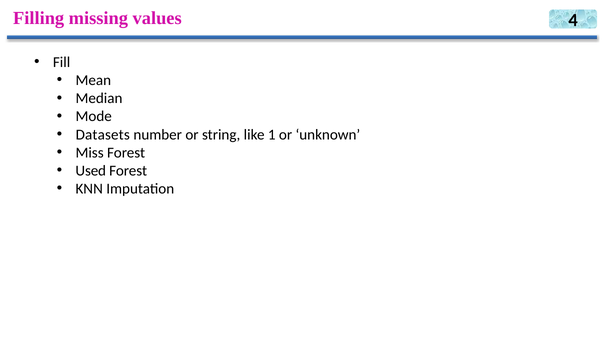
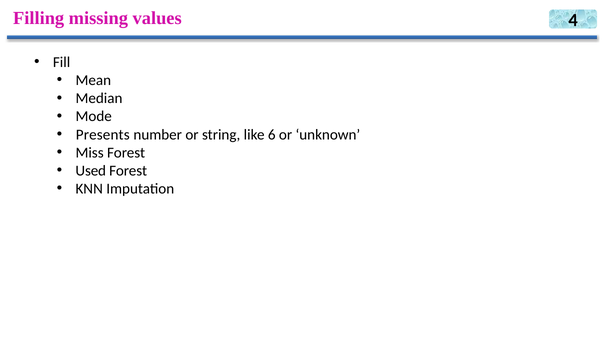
Datasets: Datasets -> Presents (103, 135)
1: 1 -> 6 (272, 135)
